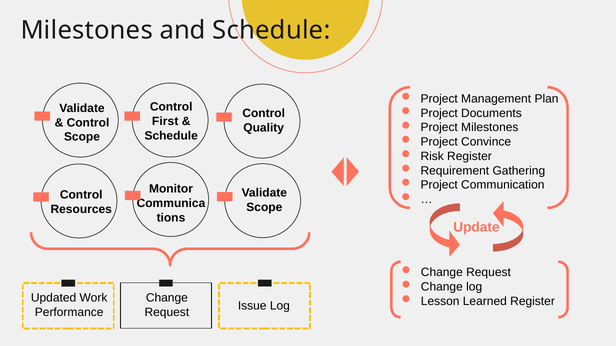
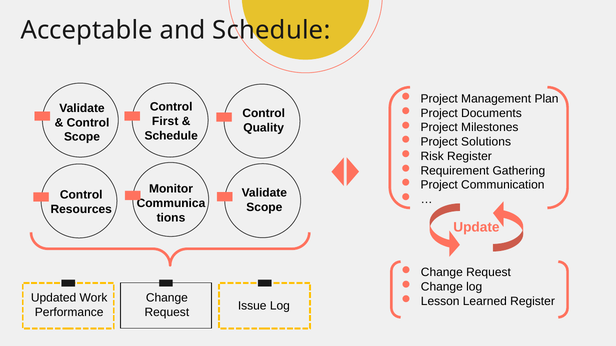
Milestones: Milestones -> Acceptable (87, 30)
Convince: Convince -> Solutions (486, 142)
